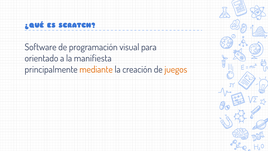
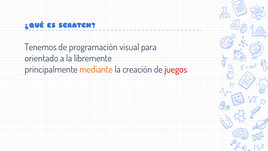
Software: Software -> Tenemos (41, 47)
manifiesta: manifiesta -> libremente (93, 58)
juegos colour: orange -> red (176, 69)
